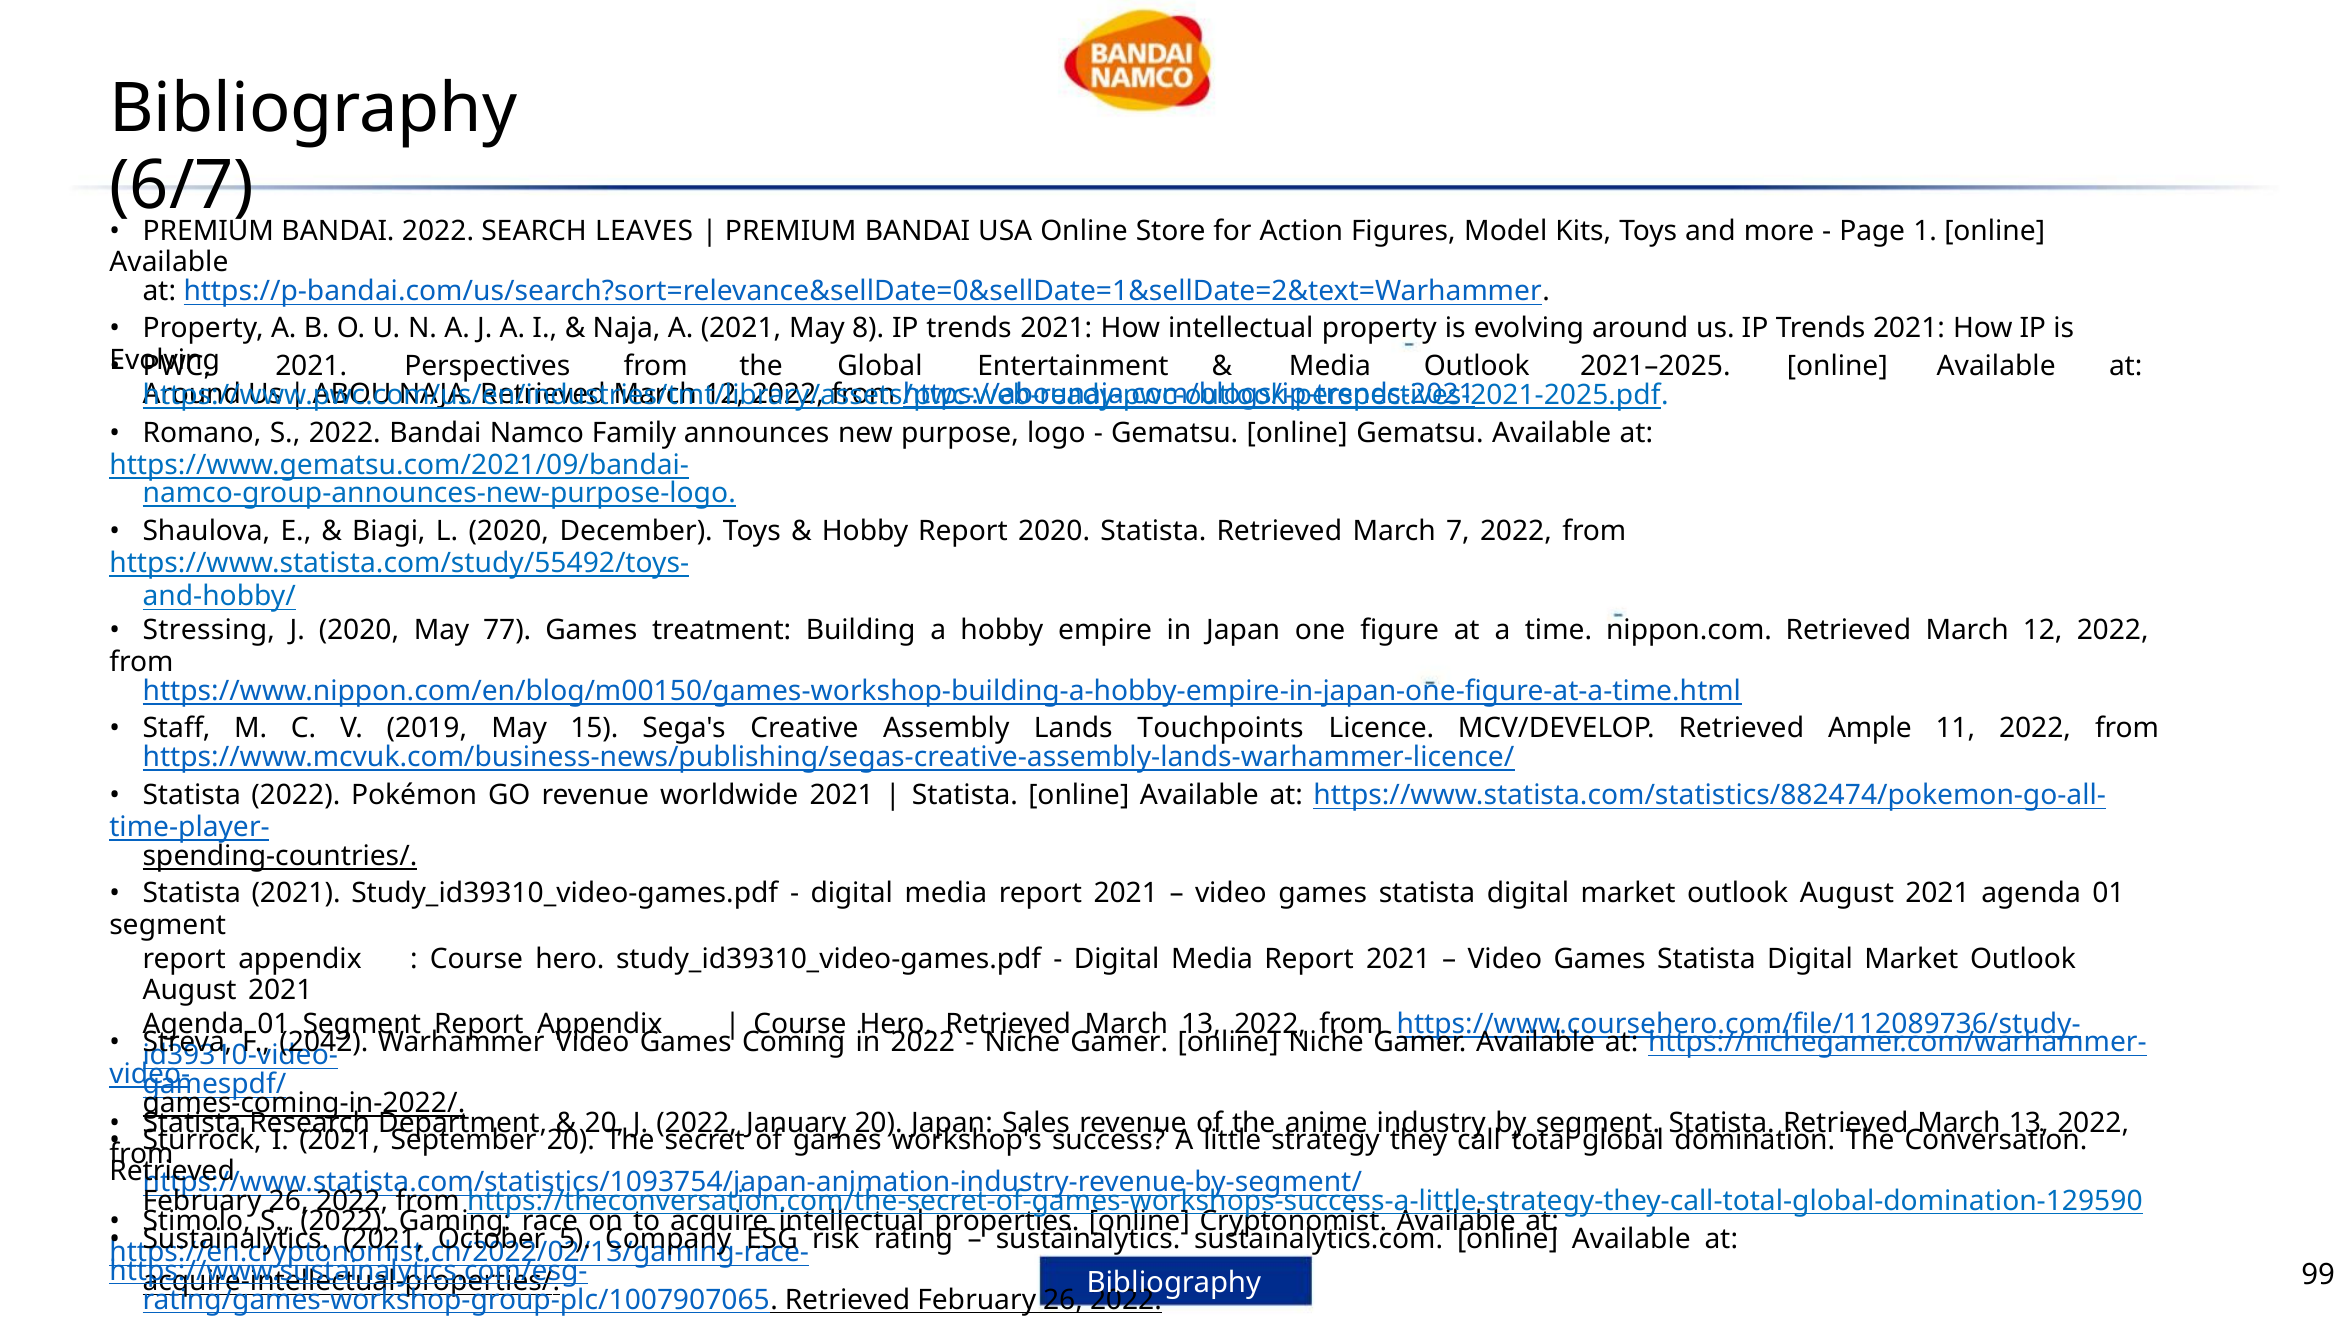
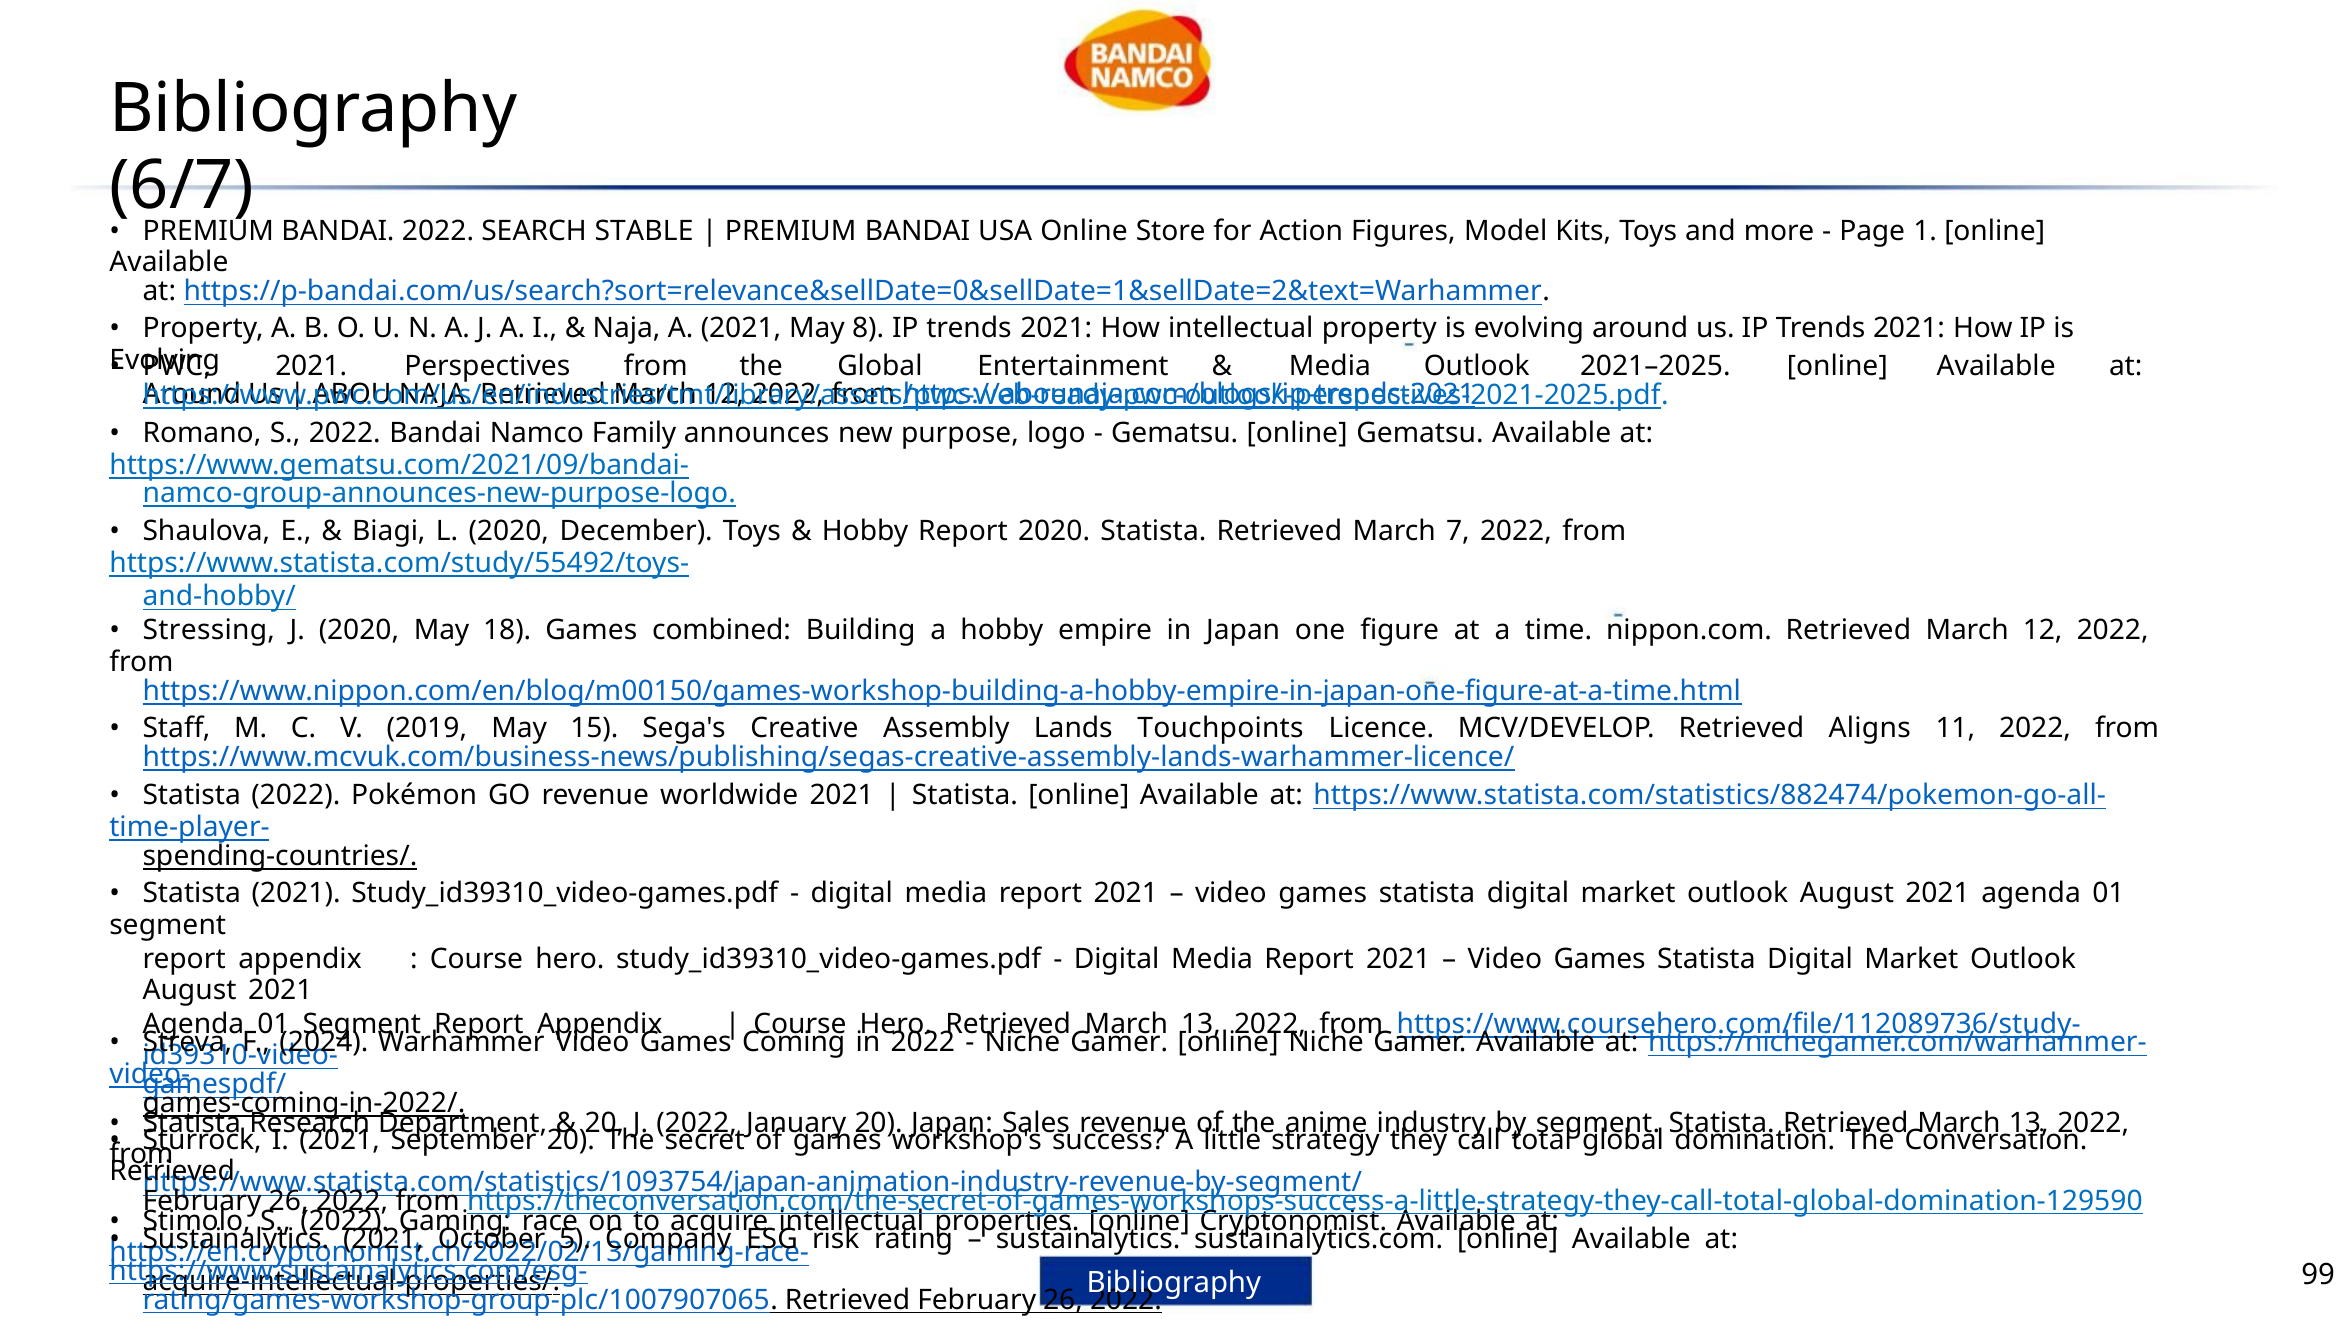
LEAVES: LEAVES -> STABLE (644, 231)
77: 77 -> 18 (507, 630)
treatment: treatment -> combined (722, 630)
Ample: Ample -> Aligns (1870, 728)
2042: 2042 -> 2024 (324, 1042)
